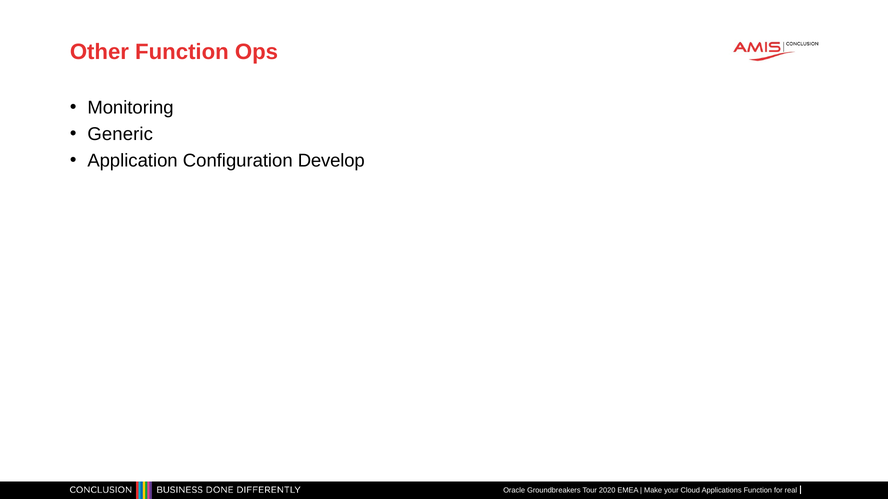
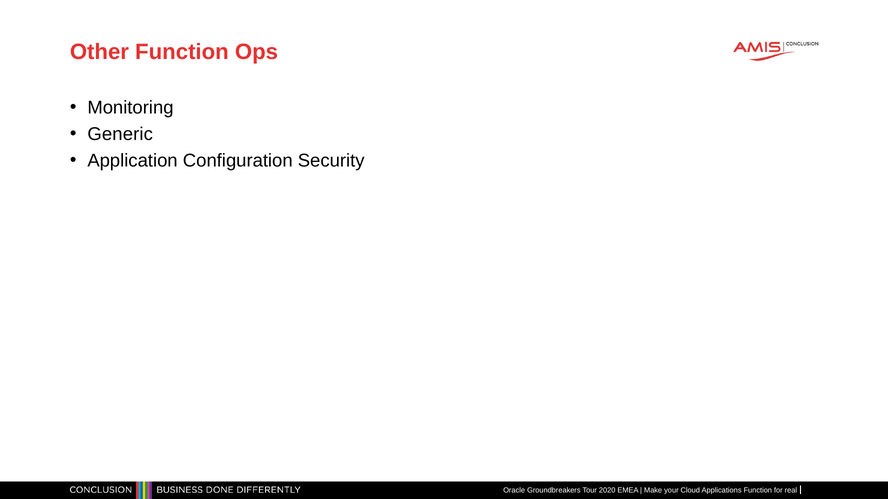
Develop: Develop -> Security (331, 161)
